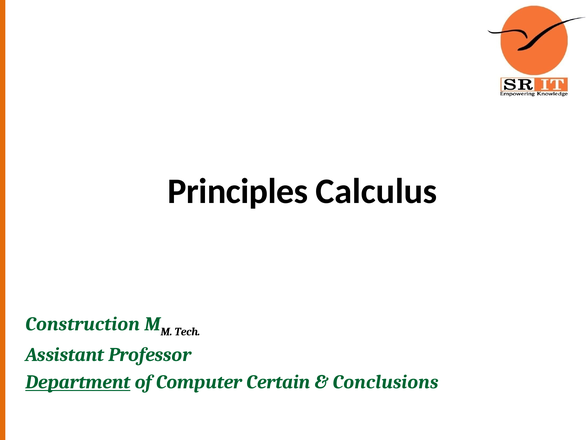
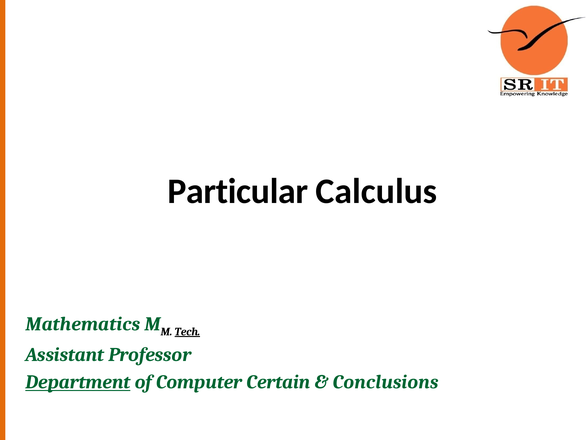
Principles: Principles -> Particular (238, 191)
Construction: Construction -> Mathematics (83, 324)
Tech underline: none -> present (187, 331)
